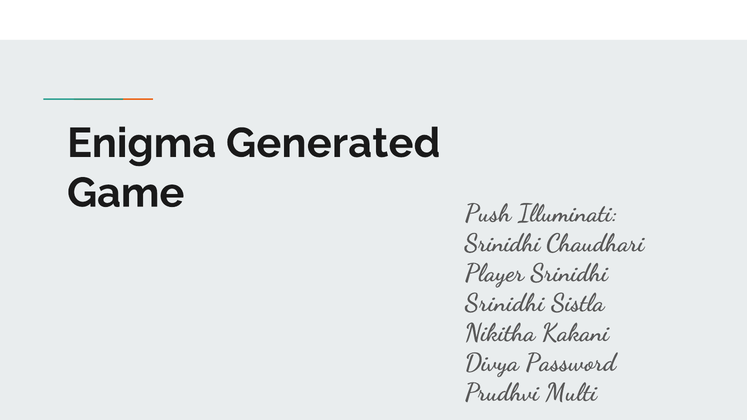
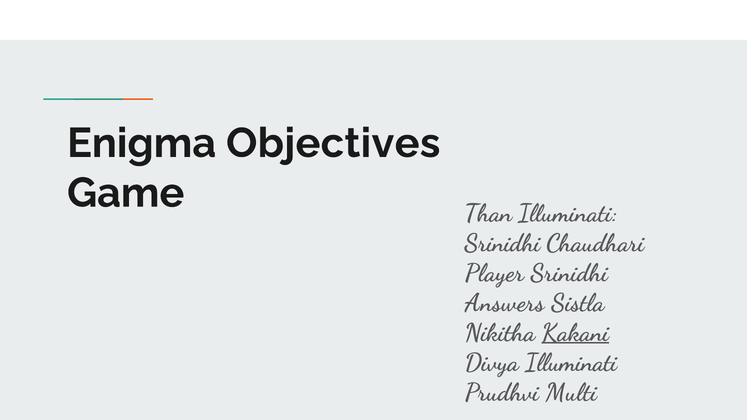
Generated: Generated -> Objectives (333, 143)
Push: Push -> Than (488, 213)
Srinidhi: Srinidhi -> Answers (504, 302)
Kakani underline: none -> present (575, 332)
Divya Password: Password -> Illuminati (571, 362)
